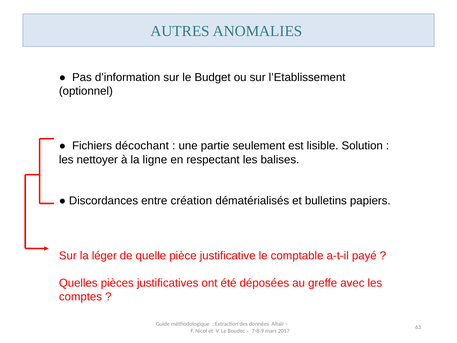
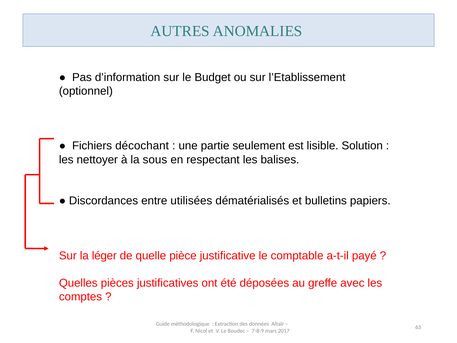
ligne: ligne -> sous (155, 159)
création: création -> utilisées (191, 201)
